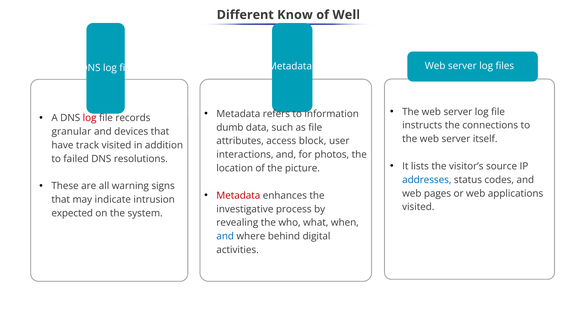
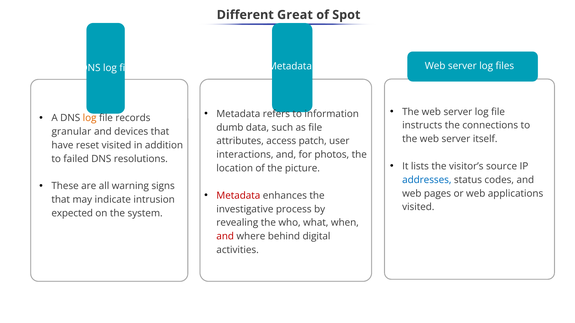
Know: Know -> Great (295, 15)
Well: Well -> Spot (346, 15)
log colour: red -> orange (90, 118)
block: block -> patch (313, 141)
track: track -> reset (88, 145)
and colour: blue -> red (225, 237)
